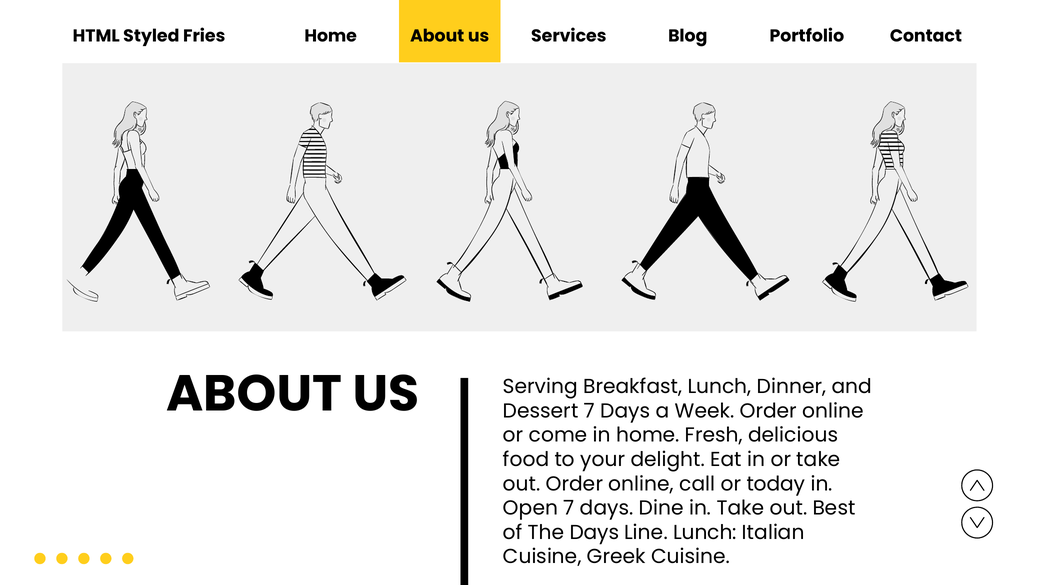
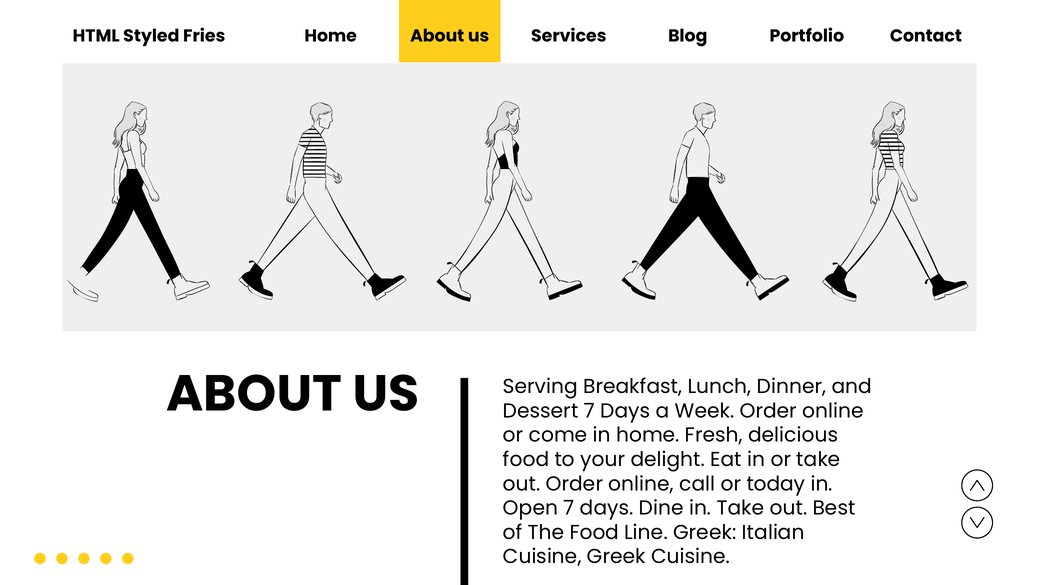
The Days: Days -> Food (594, 532)
Line Lunch: Lunch -> Greek (705, 532)
